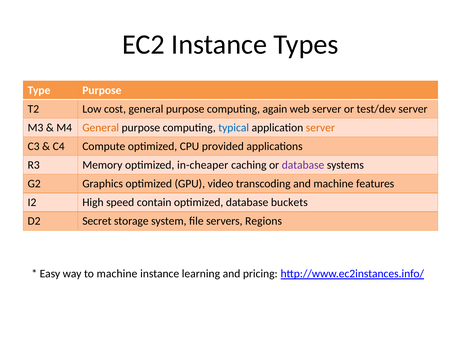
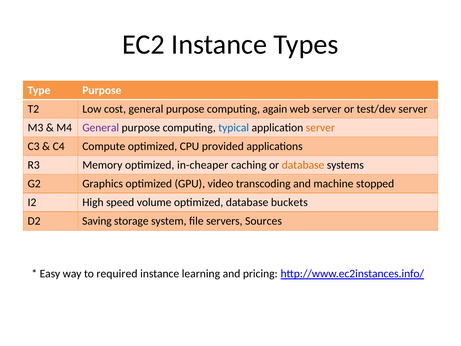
General colour: orange -> purple (101, 128)
database colour: purple -> orange (303, 165)
features: features -> stopped (375, 184)
contain: contain -> volume (154, 202)
Secret: Secret -> Saving (97, 221)
Regions: Regions -> Sources (264, 221)
to machine: machine -> required (117, 274)
